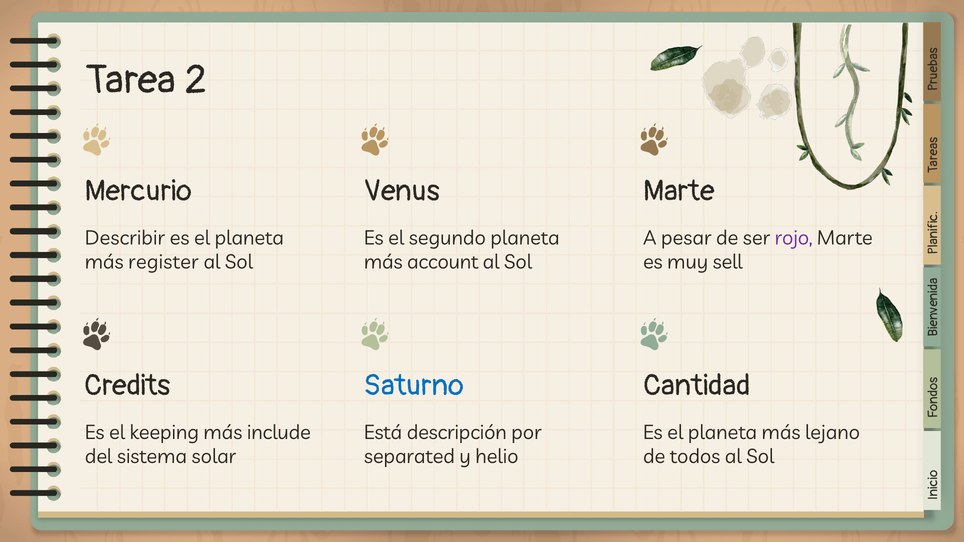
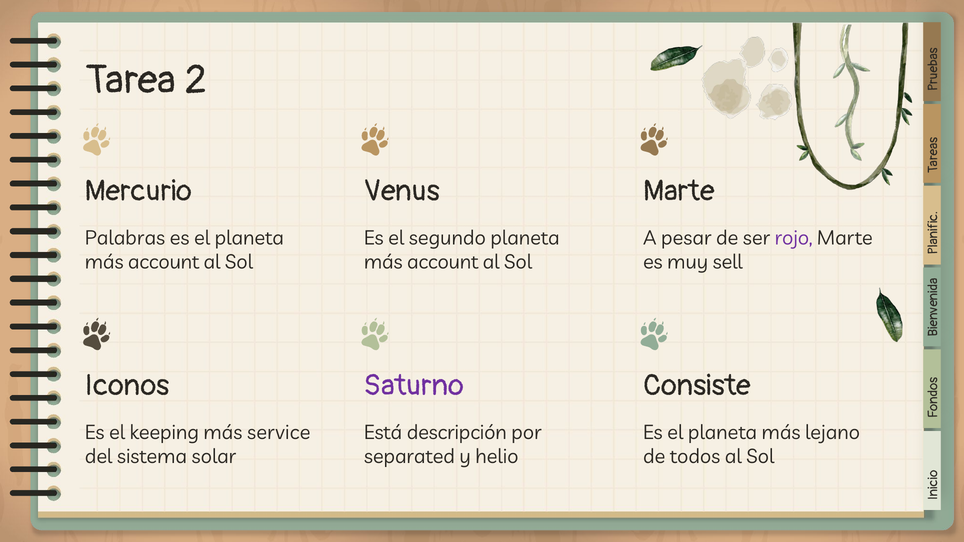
Describir: Describir -> Palabras (125, 238)
register: register -> account (164, 262)
Credits: Credits -> Iconos (127, 386)
Saturno colour: blue -> purple (414, 386)
Cantidad: Cantidad -> Consiste (697, 386)
include: include -> service (279, 433)
